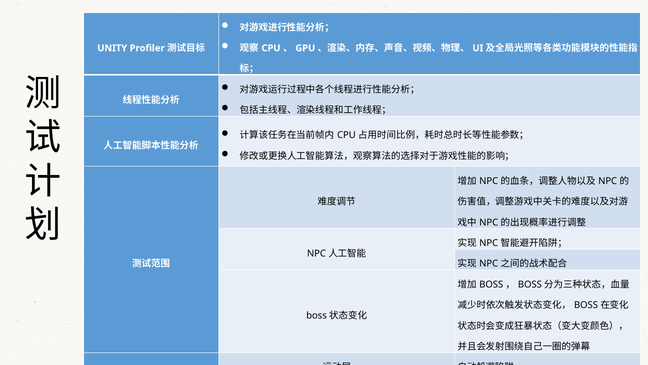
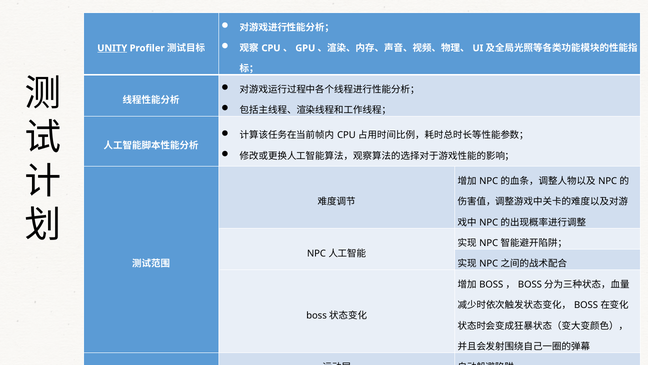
UNITY underline: none -> present (112, 48)
